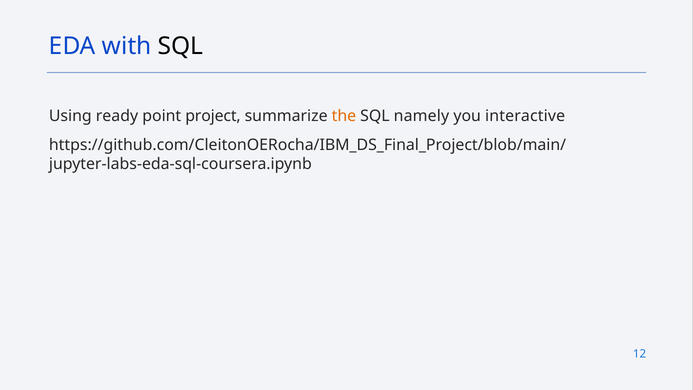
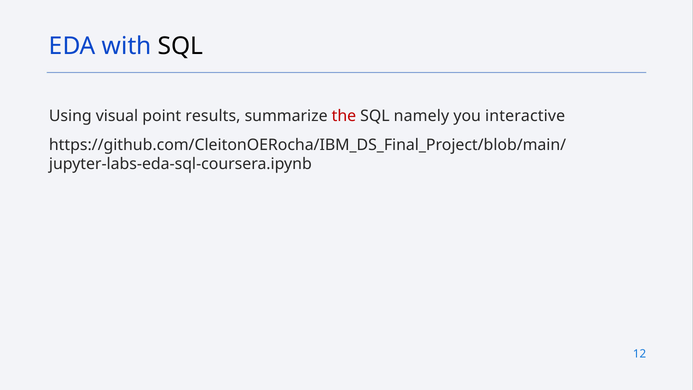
ready: ready -> visual (117, 116)
project: project -> results (213, 116)
the colour: orange -> red (344, 116)
